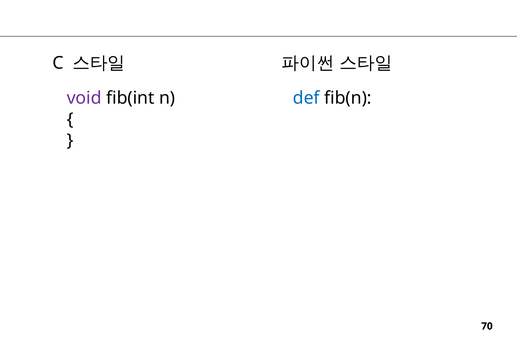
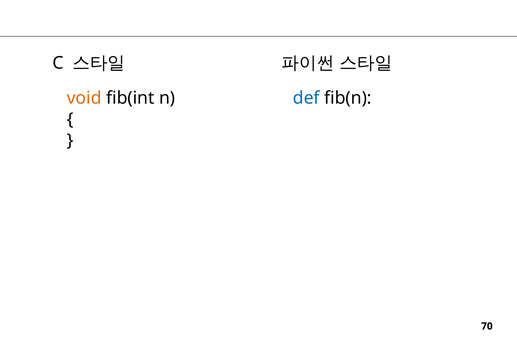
void colour: purple -> orange (84, 98)
